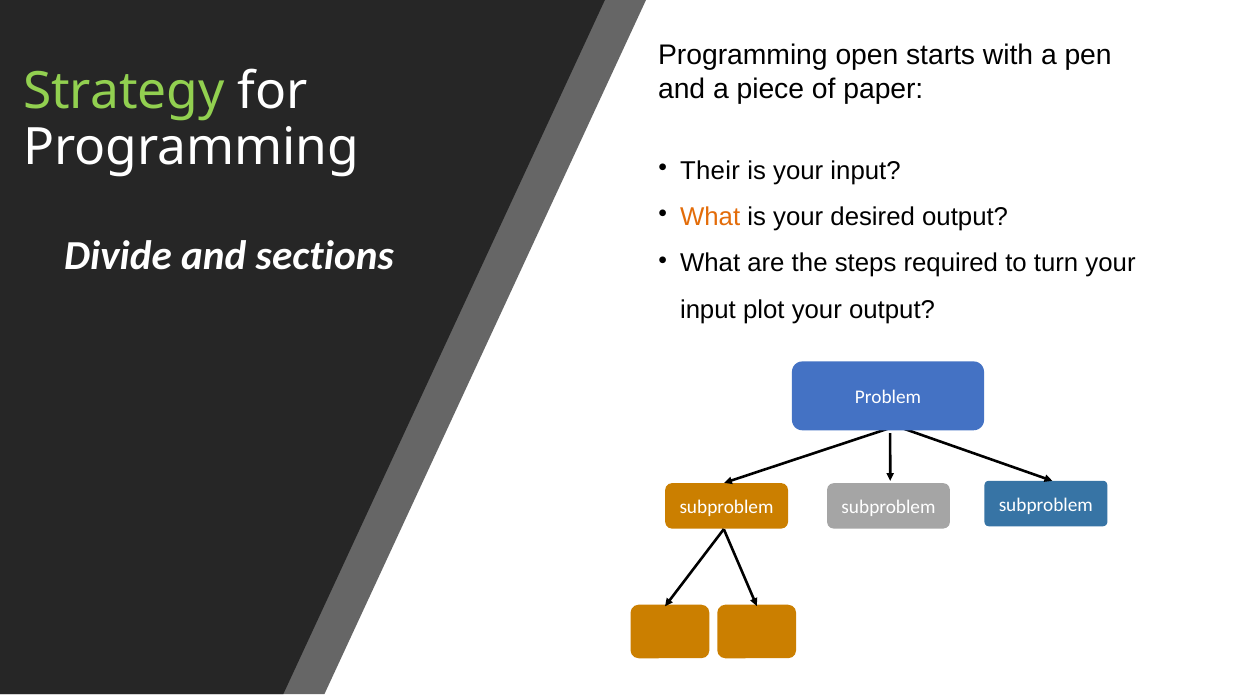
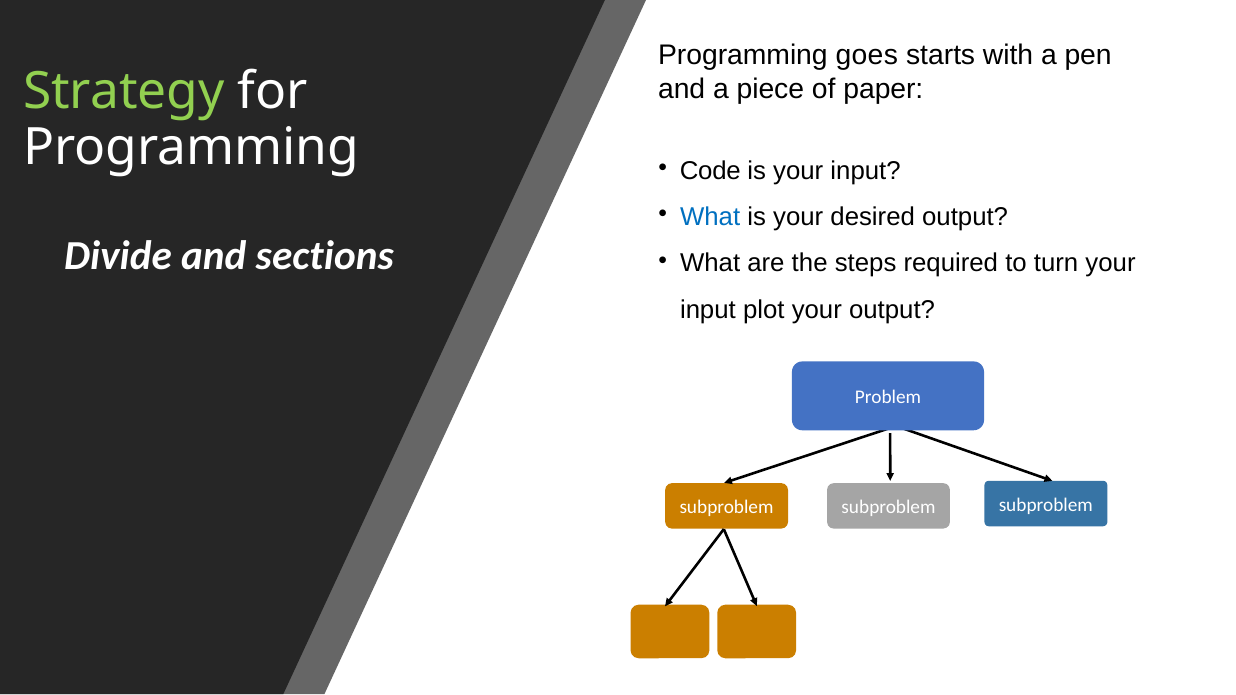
open: open -> goes (867, 55)
Their: Their -> Code (710, 171)
What colour: orange -> blue (710, 217)
